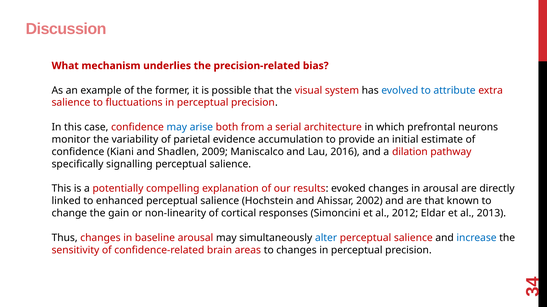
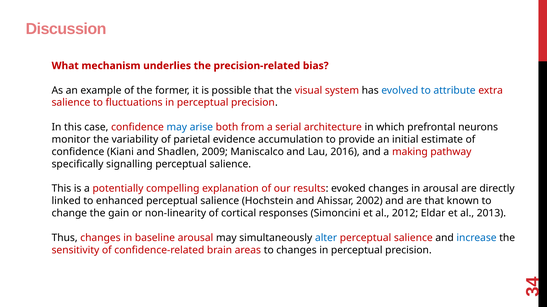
dilation: dilation -> making (410, 152)
